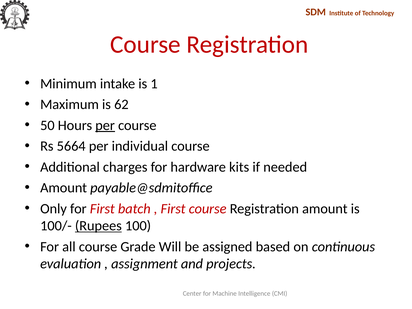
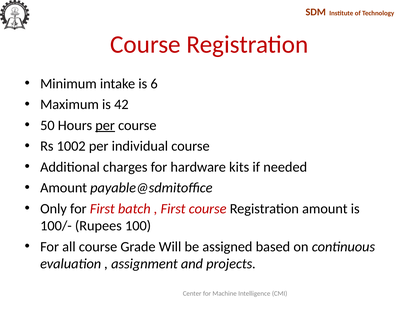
1: 1 -> 6 (154, 84)
62: 62 -> 42 (121, 105)
5664: 5664 -> 1002 (71, 146)
Rupees underline: present -> none (98, 226)
